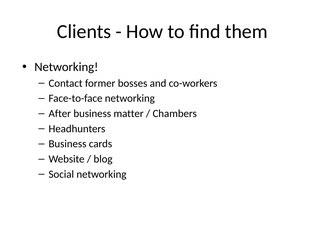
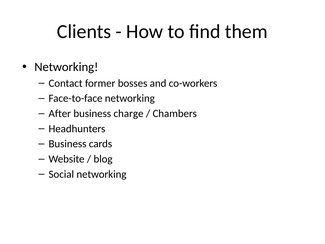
matter: matter -> charge (129, 113)
